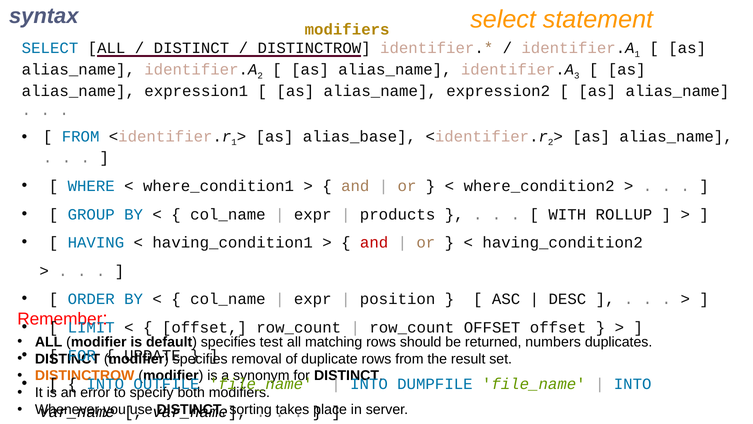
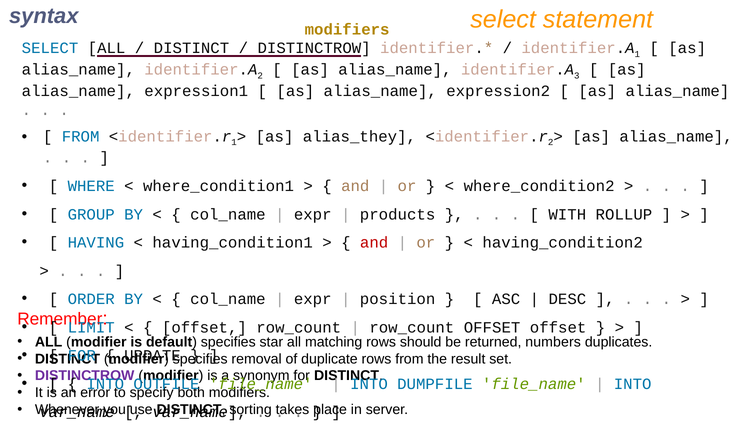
alias_base: alias_base -> alias_they (359, 136)
test: test -> star (271, 342)
DISTINCTROW colour: orange -> purple (85, 375)
